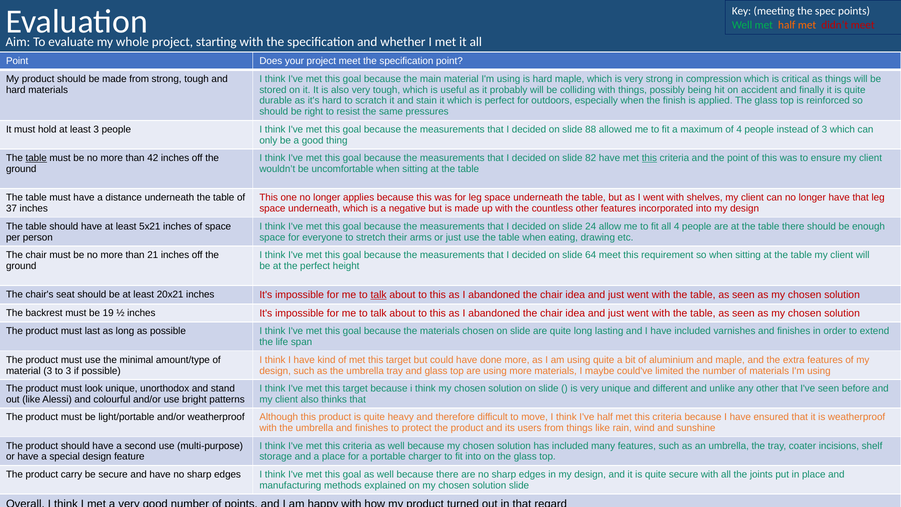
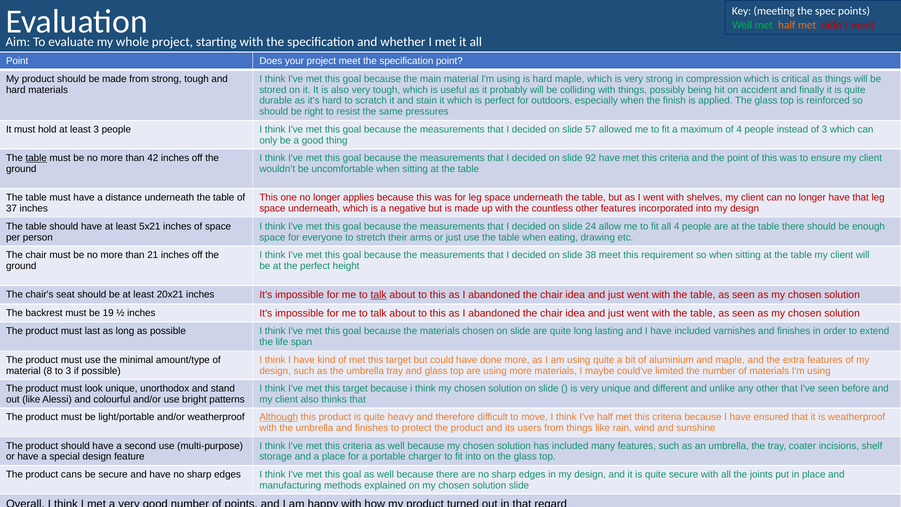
88: 88 -> 57 (591, 129)
82: 82 -> 92 (591, 158)
this underline: present -> none (649, 158)
64: 64 -> 38 (591, 255)
material 3: 3 -> 8 (48, 371)
Although underline: none -> present (279, 417)
carry: carry -> cans (71, 474)
